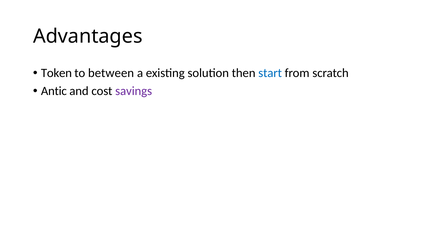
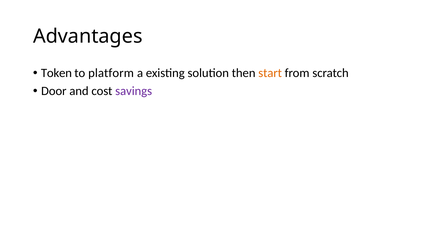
between: between -> platform (111, 73)
start colour: blue -> orange (270, 73)
Antic: Antic -> Door (54, 91)
